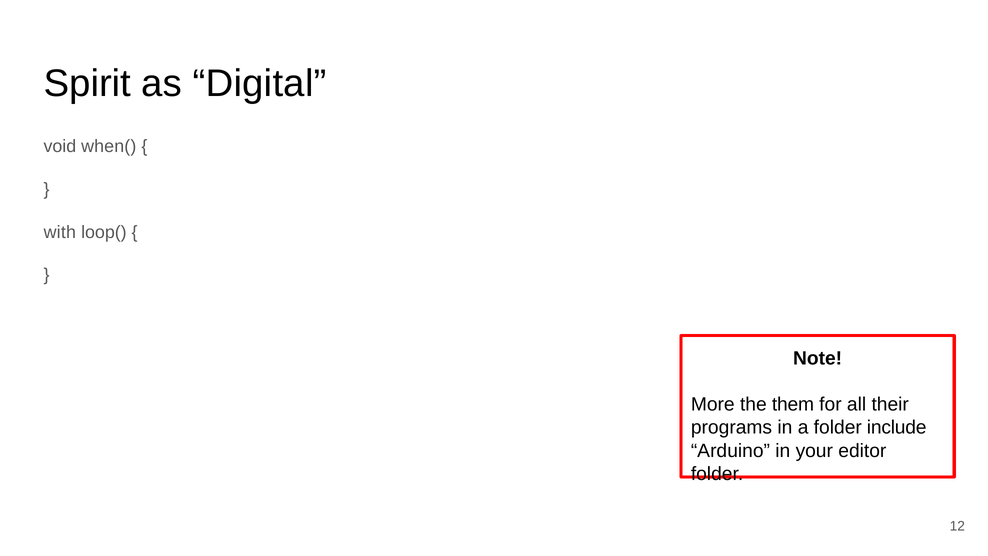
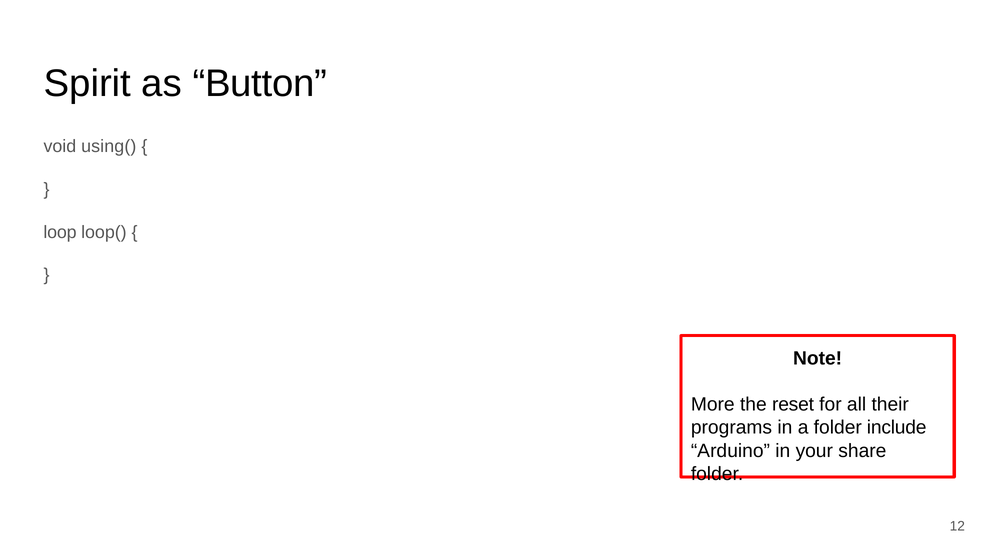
Digital: Digital -> Button (260, 84)
when(: when( -> using( (109, 146)
with: with -> loop (60, 232)
them: them -> reset (793, 404)
editor: editor -> share (862, 451)
